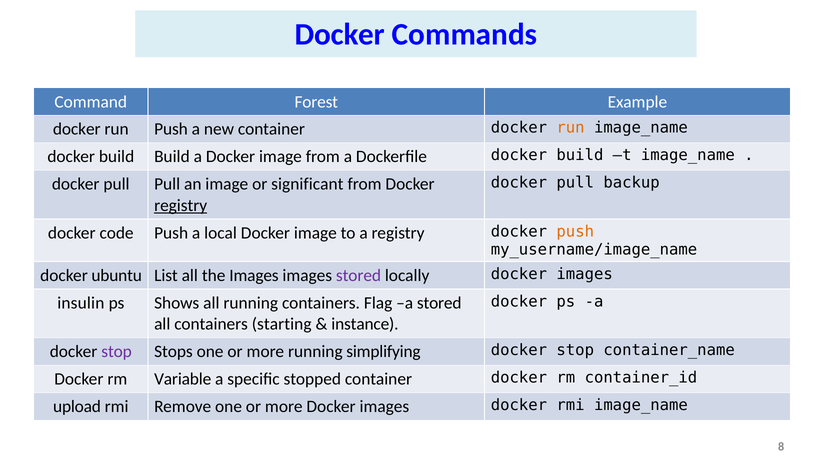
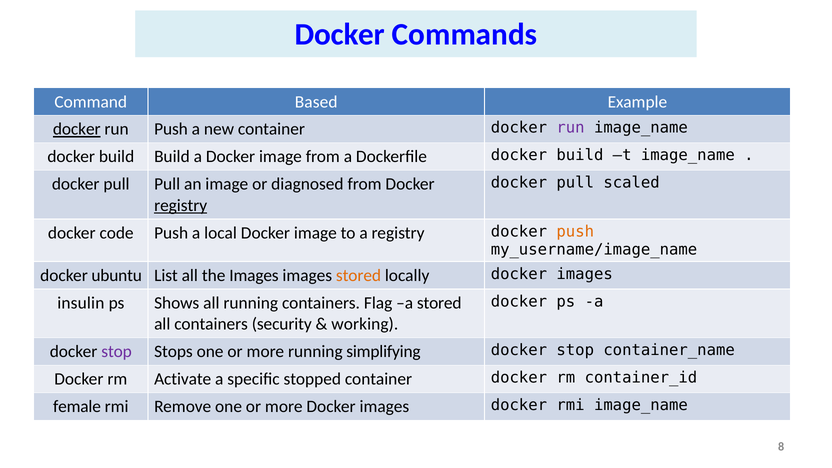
Forest: Forest -> Based (316, 102)
docker underline: none -> present (77, 129)
run colour: orange -> purple (571, 128)
backup: backup -> scaled (632, 183)
significant: significant -> diagnosed (307, 184)
stored colour: purple -> orange (358, 275)
starting: starting -> security (282, 324)
instance: instance -> working (365, 324)
Variable: Variable -> Activate (183, 379)
upload: upload -> female (77, 407)
